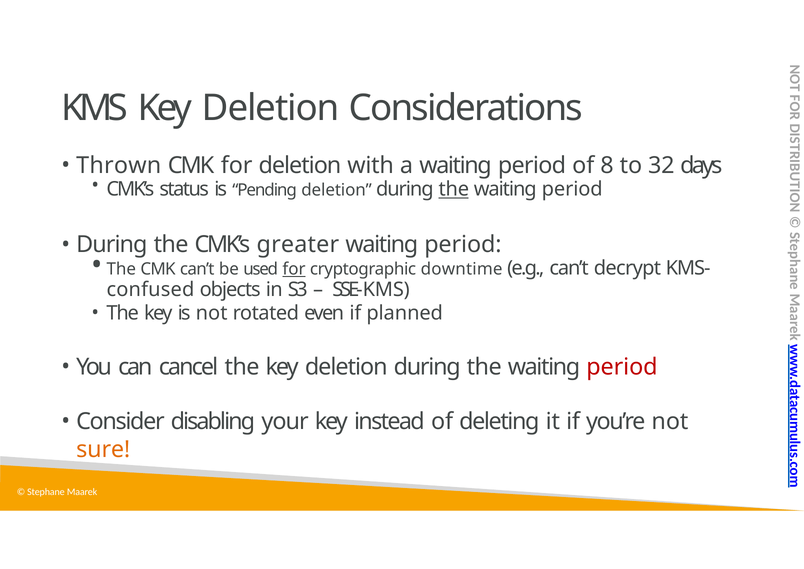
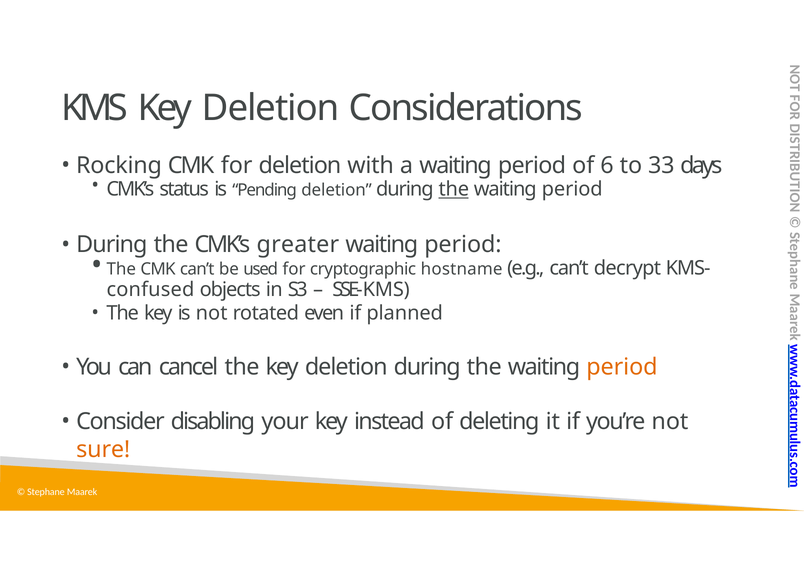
Thrown: Thrown -> Rocking (119, 165)
8: 8 -> 6 (607, 165)
32: 32 -> 33 (661, 165)
for underline: present -> none (294, 269)
downtime: downtime -> hostname (462, 269)
period colour: red -> orange (622, 367)
